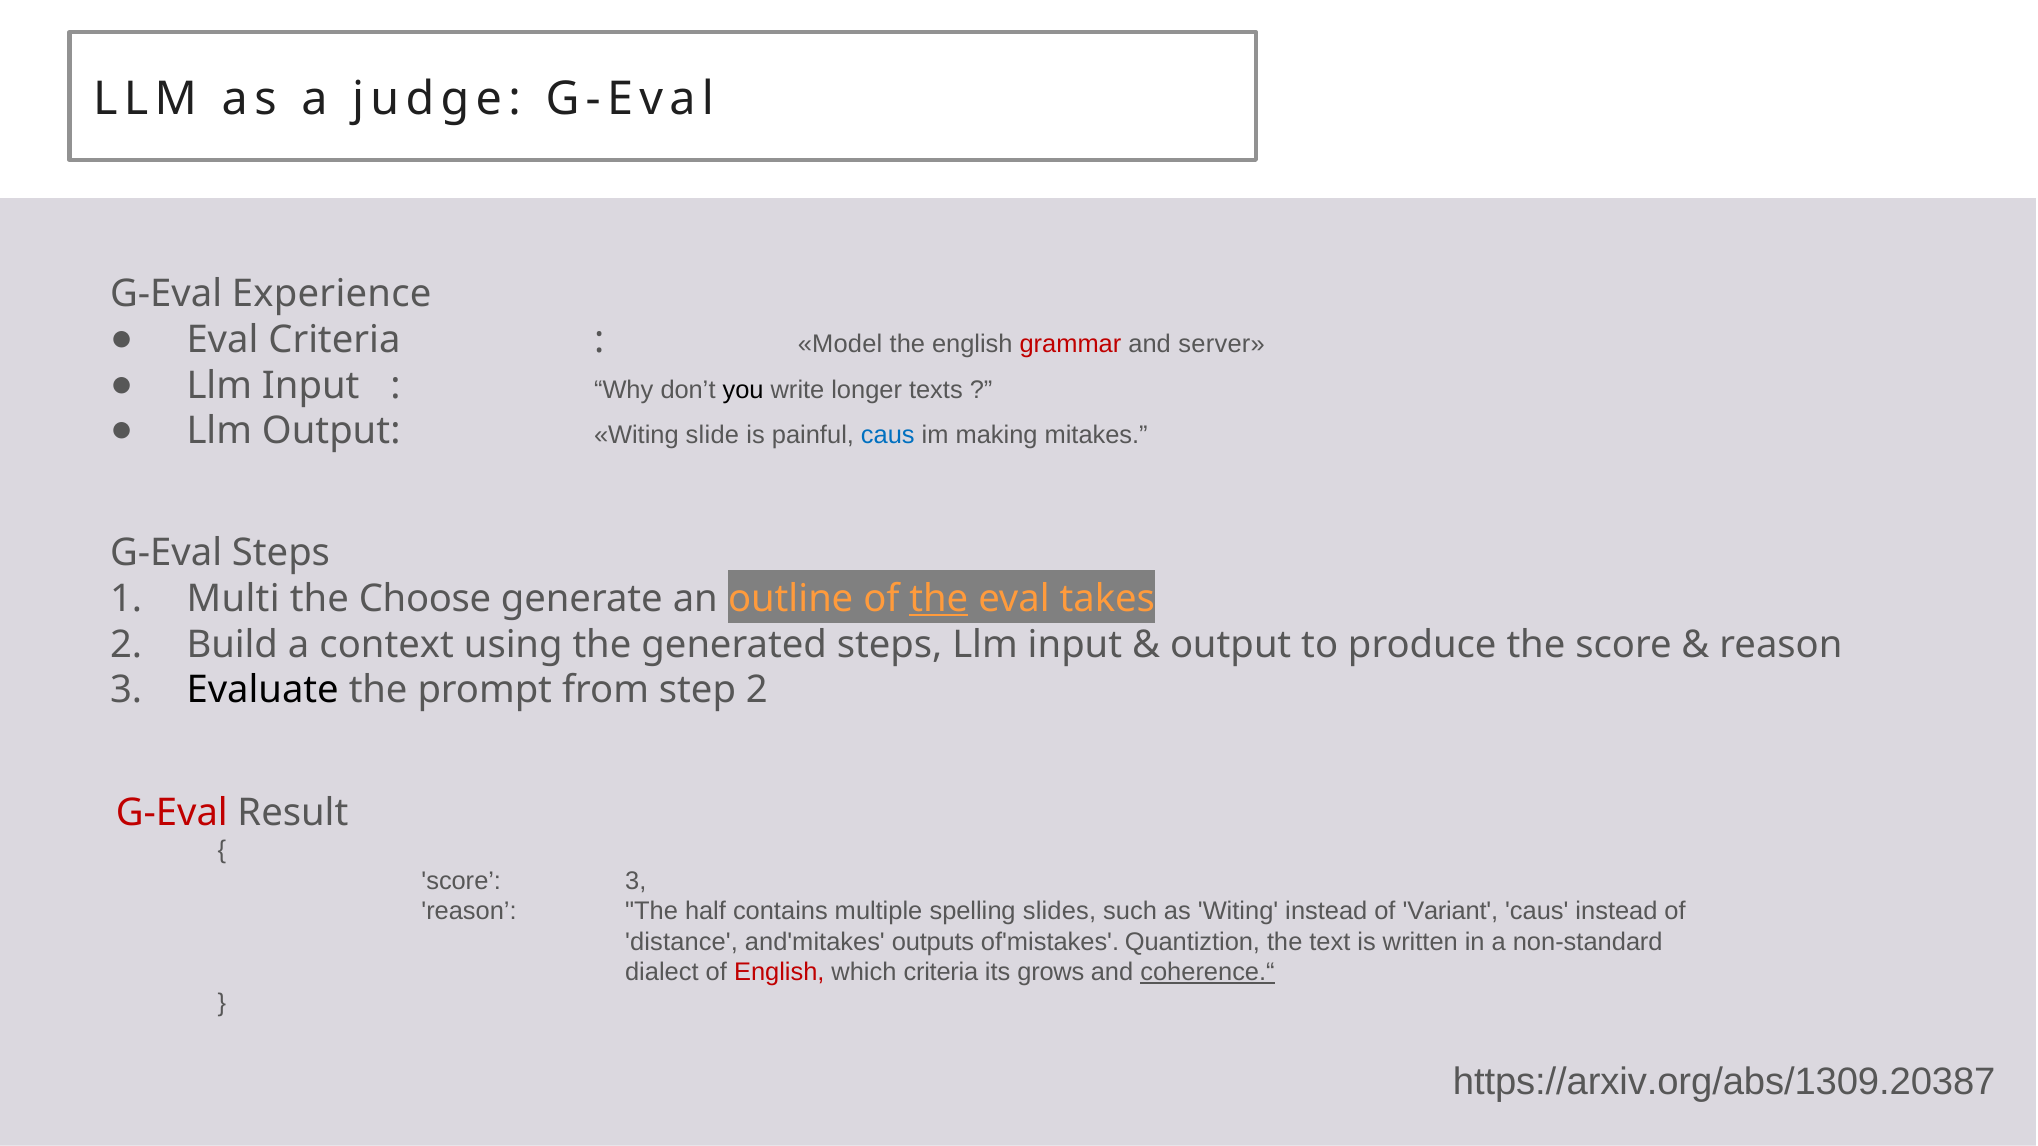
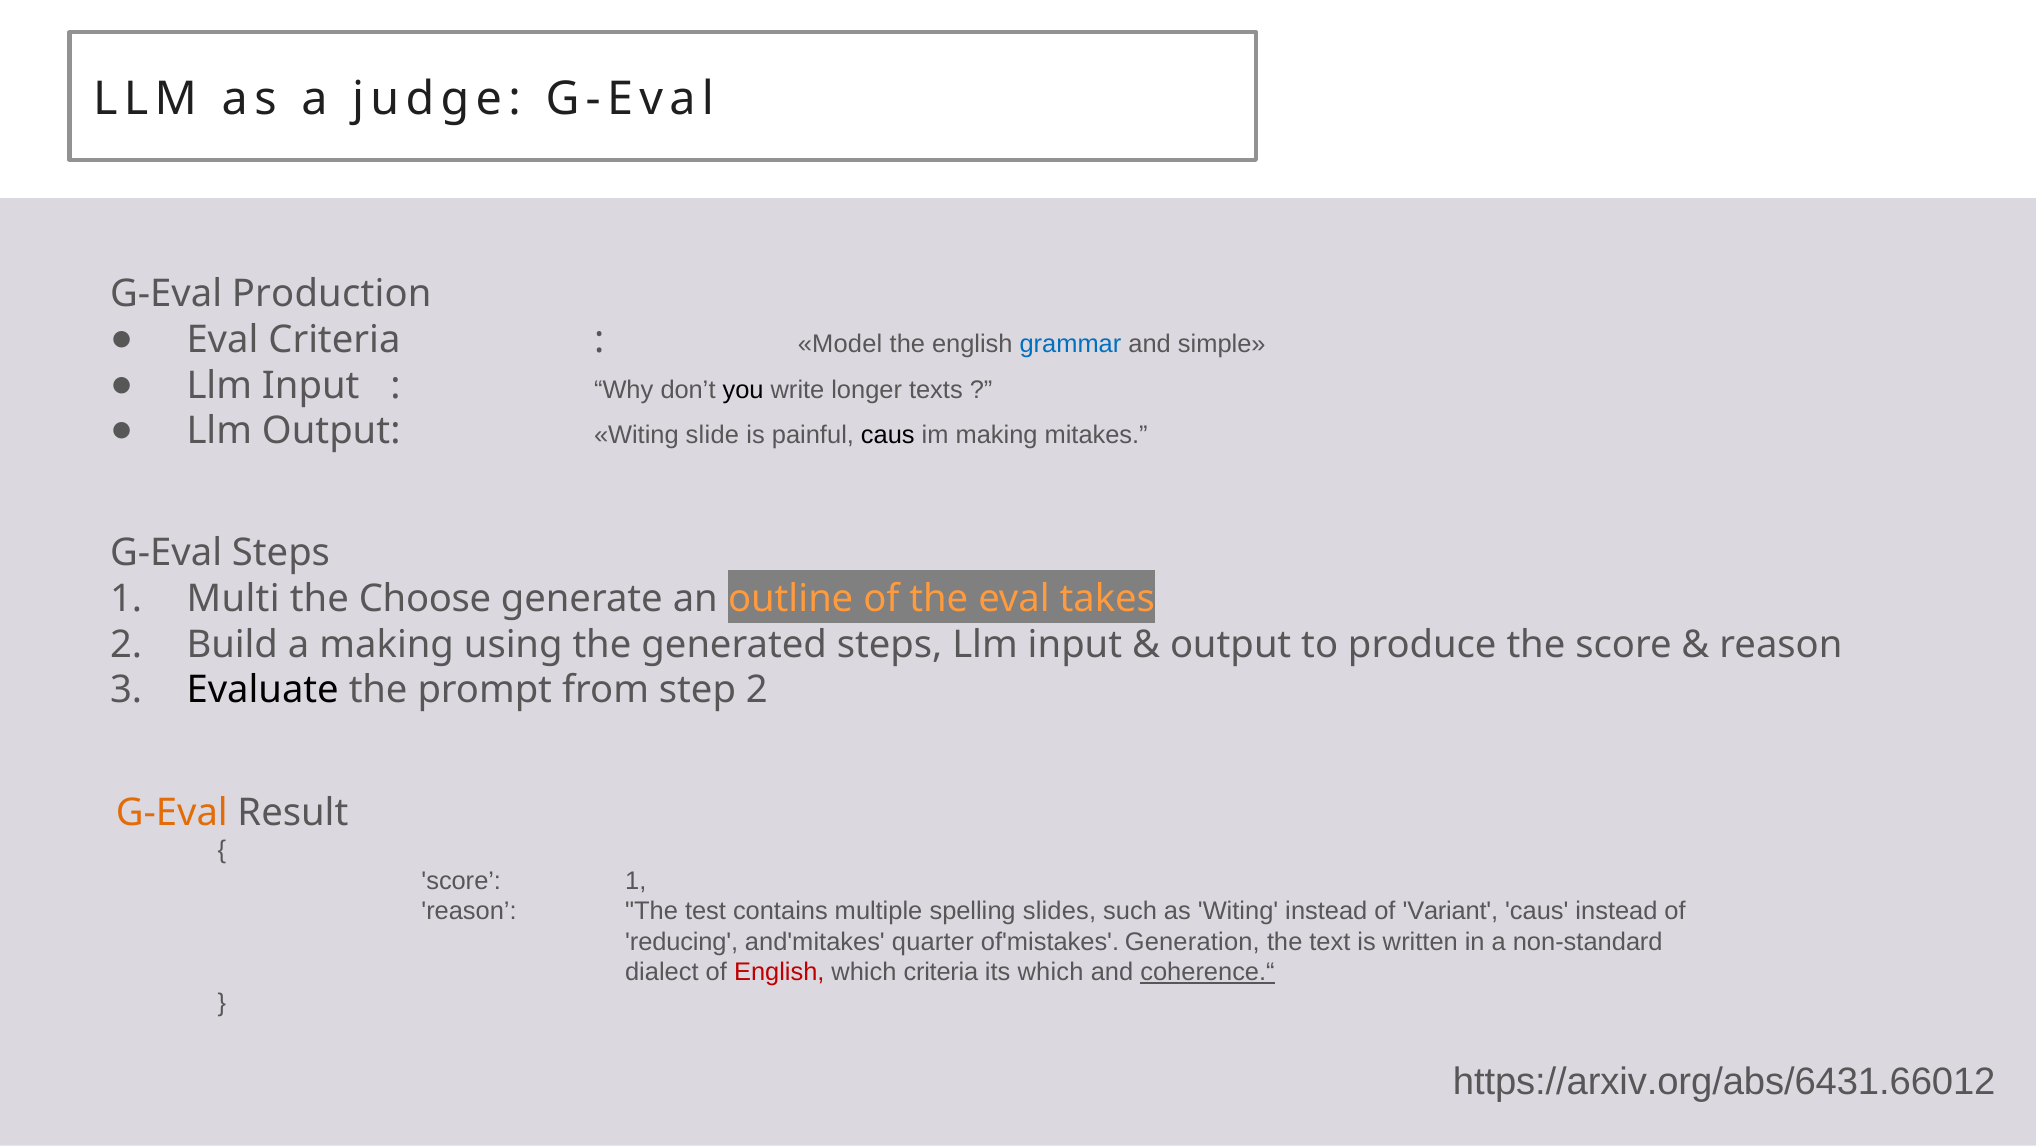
Experience: Experience -> Production (332, 294)
grammar colour: red -> blue (1070, 344)
server: server -> simple (1222, 344)
caus colour: blue -> black (888, 436)
the underline: present -> none (939, 599)
a context: context -> making (387, 645)
G-Eval colour: red -> orange (172, 813)
score 3: 3 -> 1 (636, 881)
half: half -> test (705, 911)
distance: distance -> reducing (682, 942)
outputs: outputs -> quarter (933, 942)
Quantiztion: Quantiztion -> Generation (1192, 942)
its grows: grows -> which (1051, 973)
https://arxiv.org/abs/1309.20387: https://arxiv.org/abs/1309.20387 -> https://arxiv.org/abs/6431.66012 (1724, 1082)
